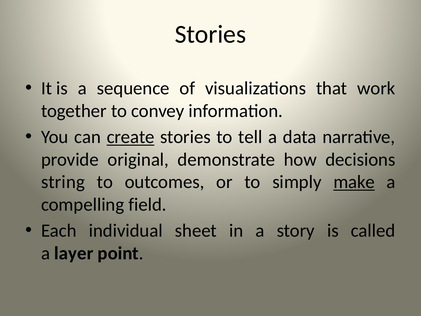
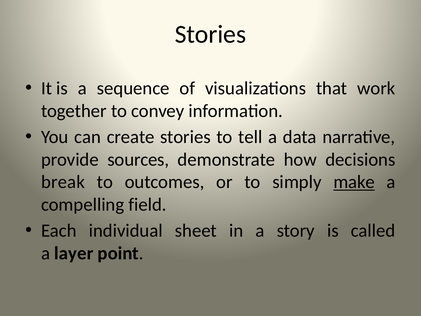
create underline: present -> none (131, 137)
original: original -> sources (138, 159)
string: string -> break (63, 182)
